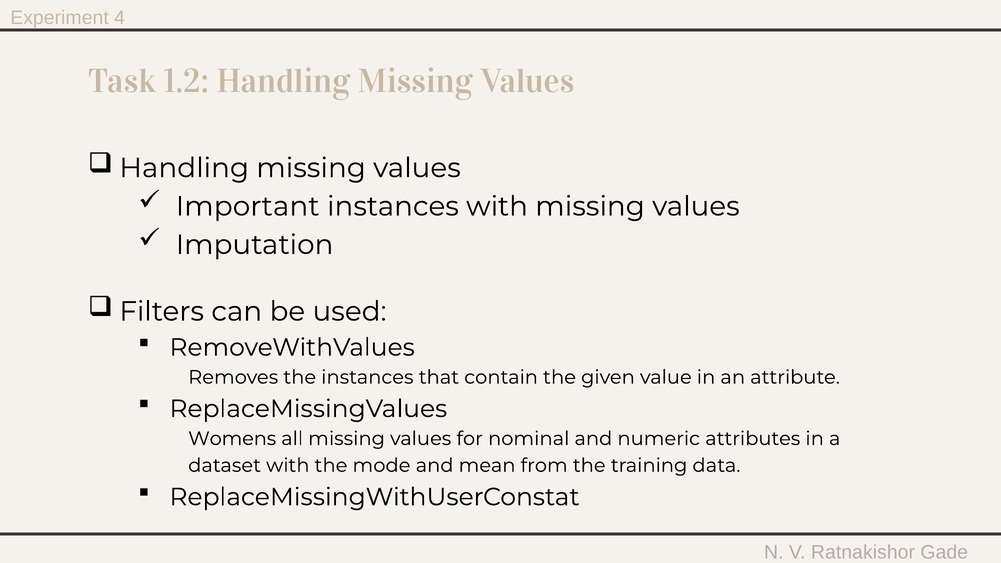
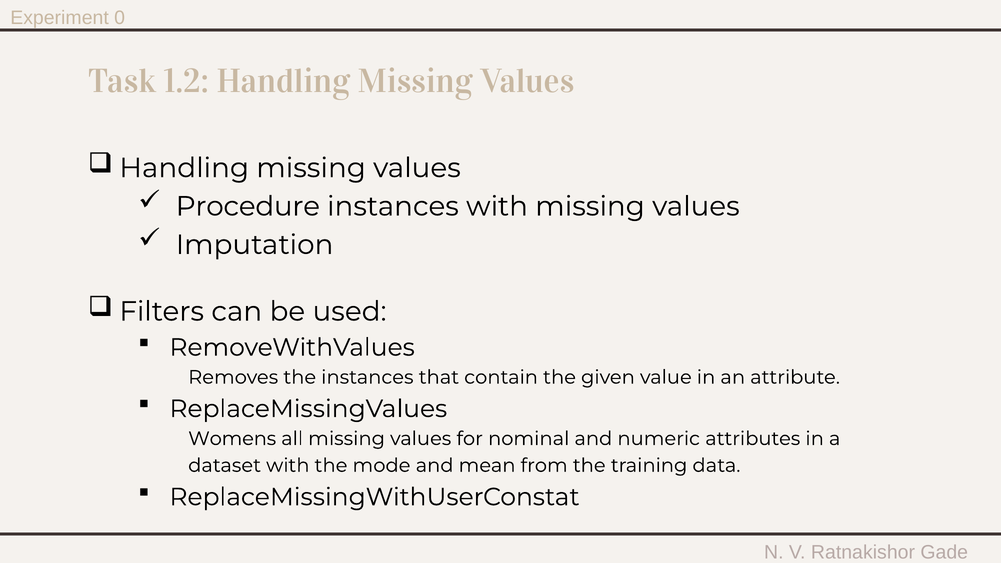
4: 4 -> 0 (120, 18)
Important: Important -> Procedure (248, 206)
